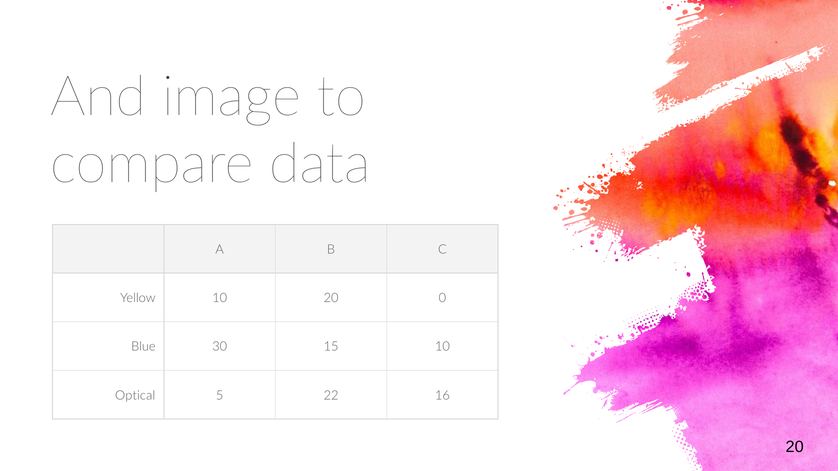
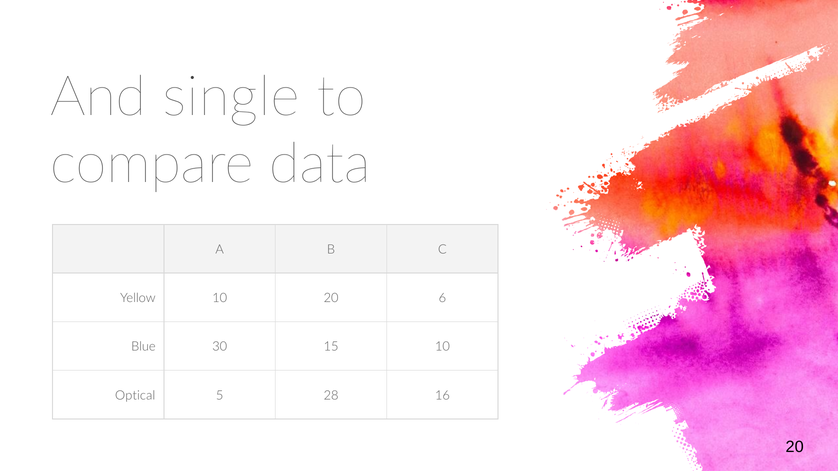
image: image -> single (231, 97)
0: 0 -> 6 (442, 298)
22: 22 -> 28 (331, 396)
